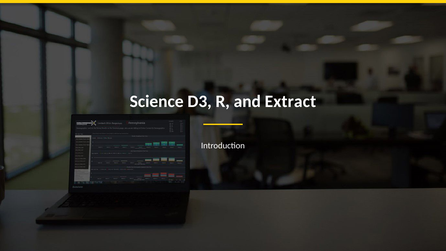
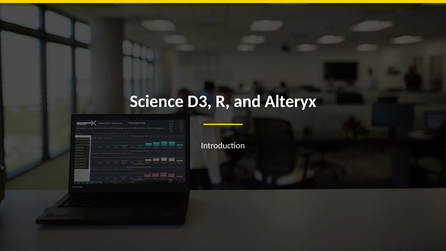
Extract: Extract -> Alteryx (291, 101)
